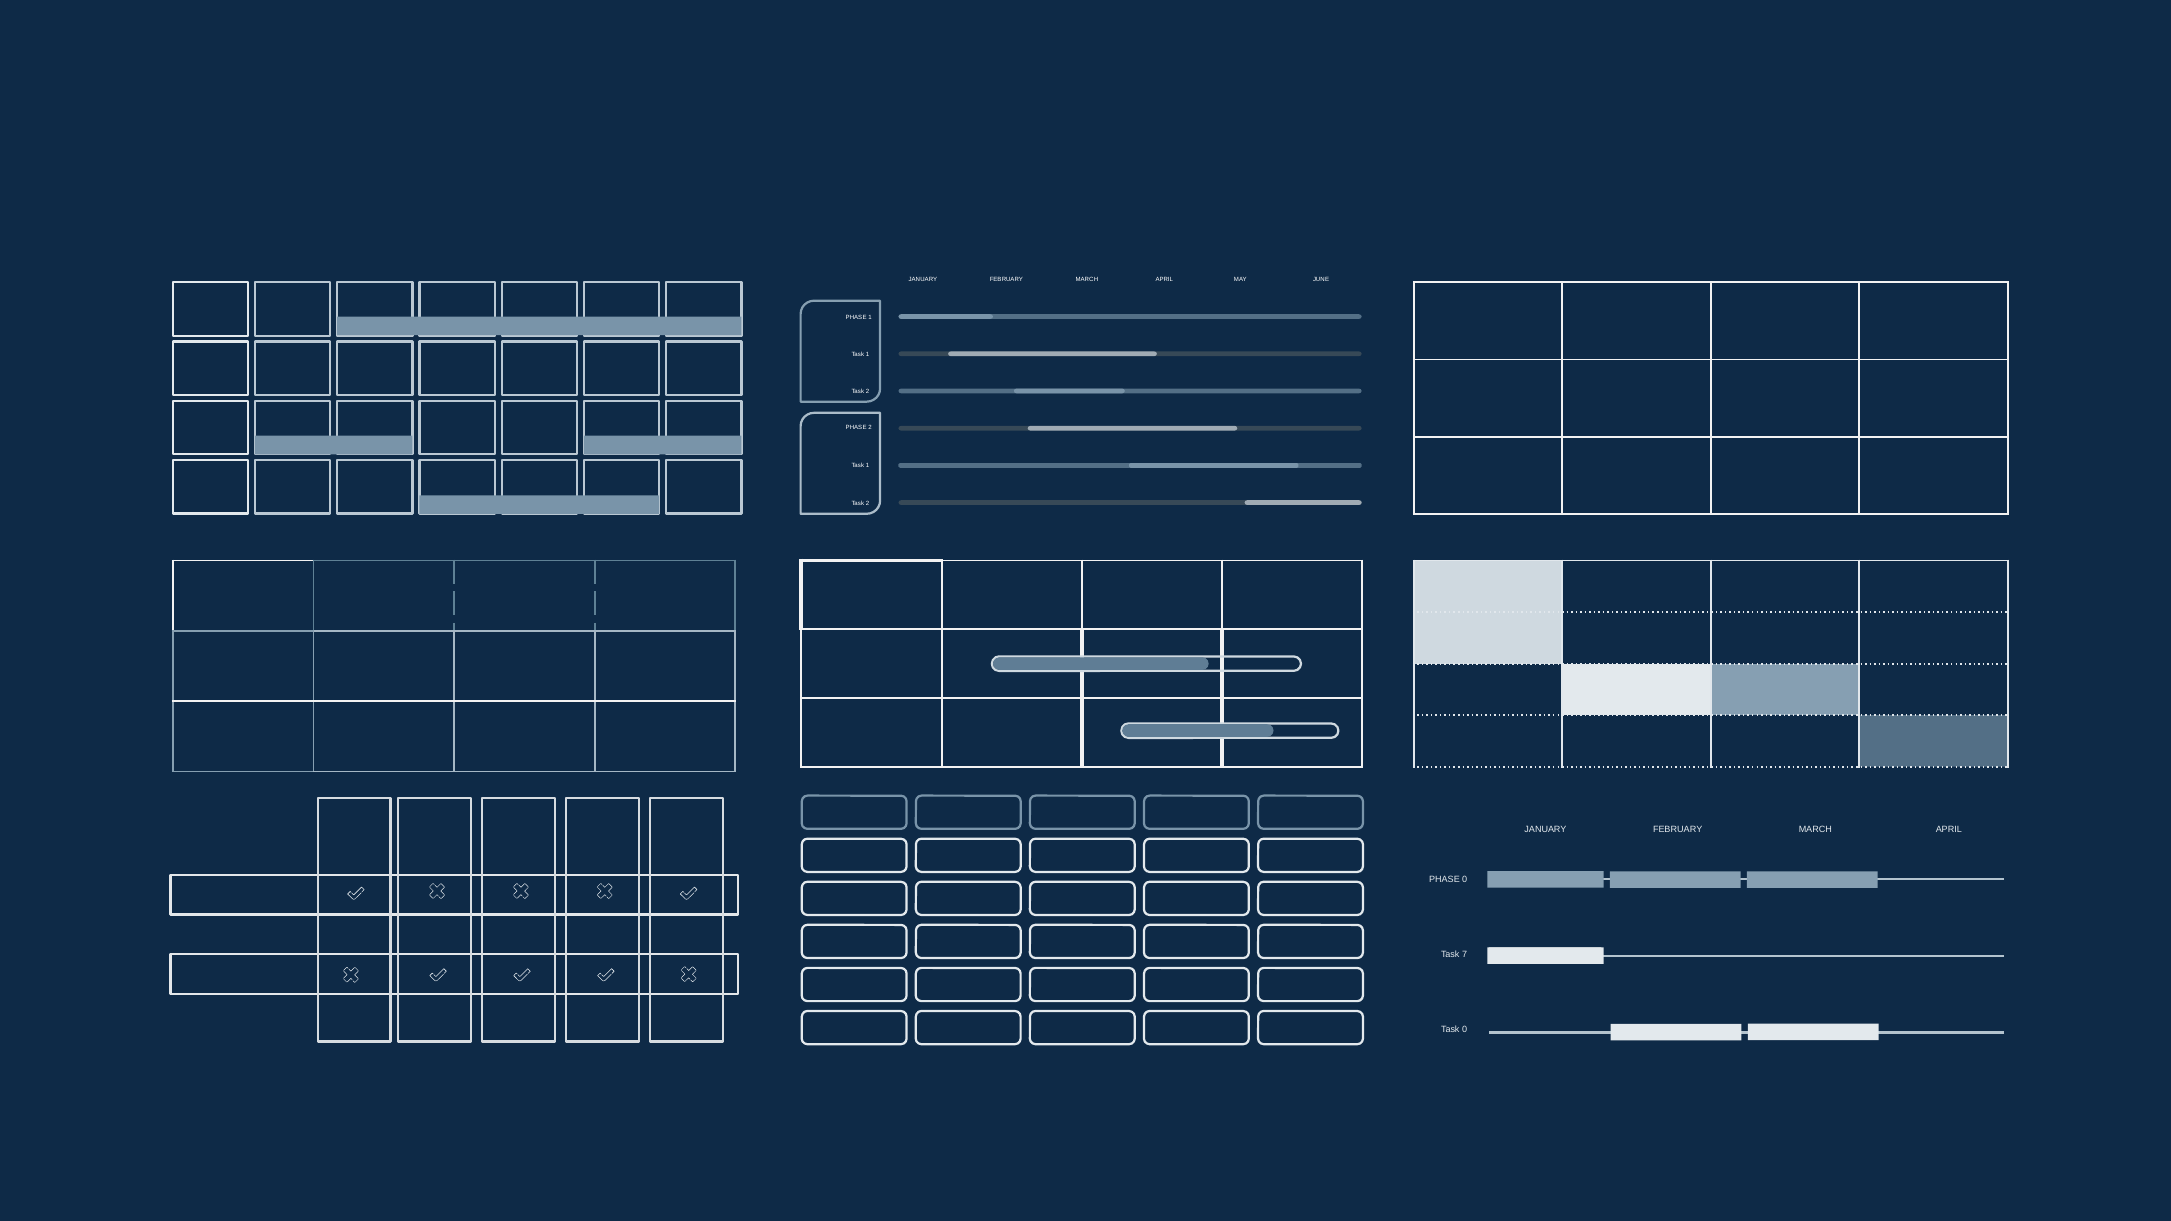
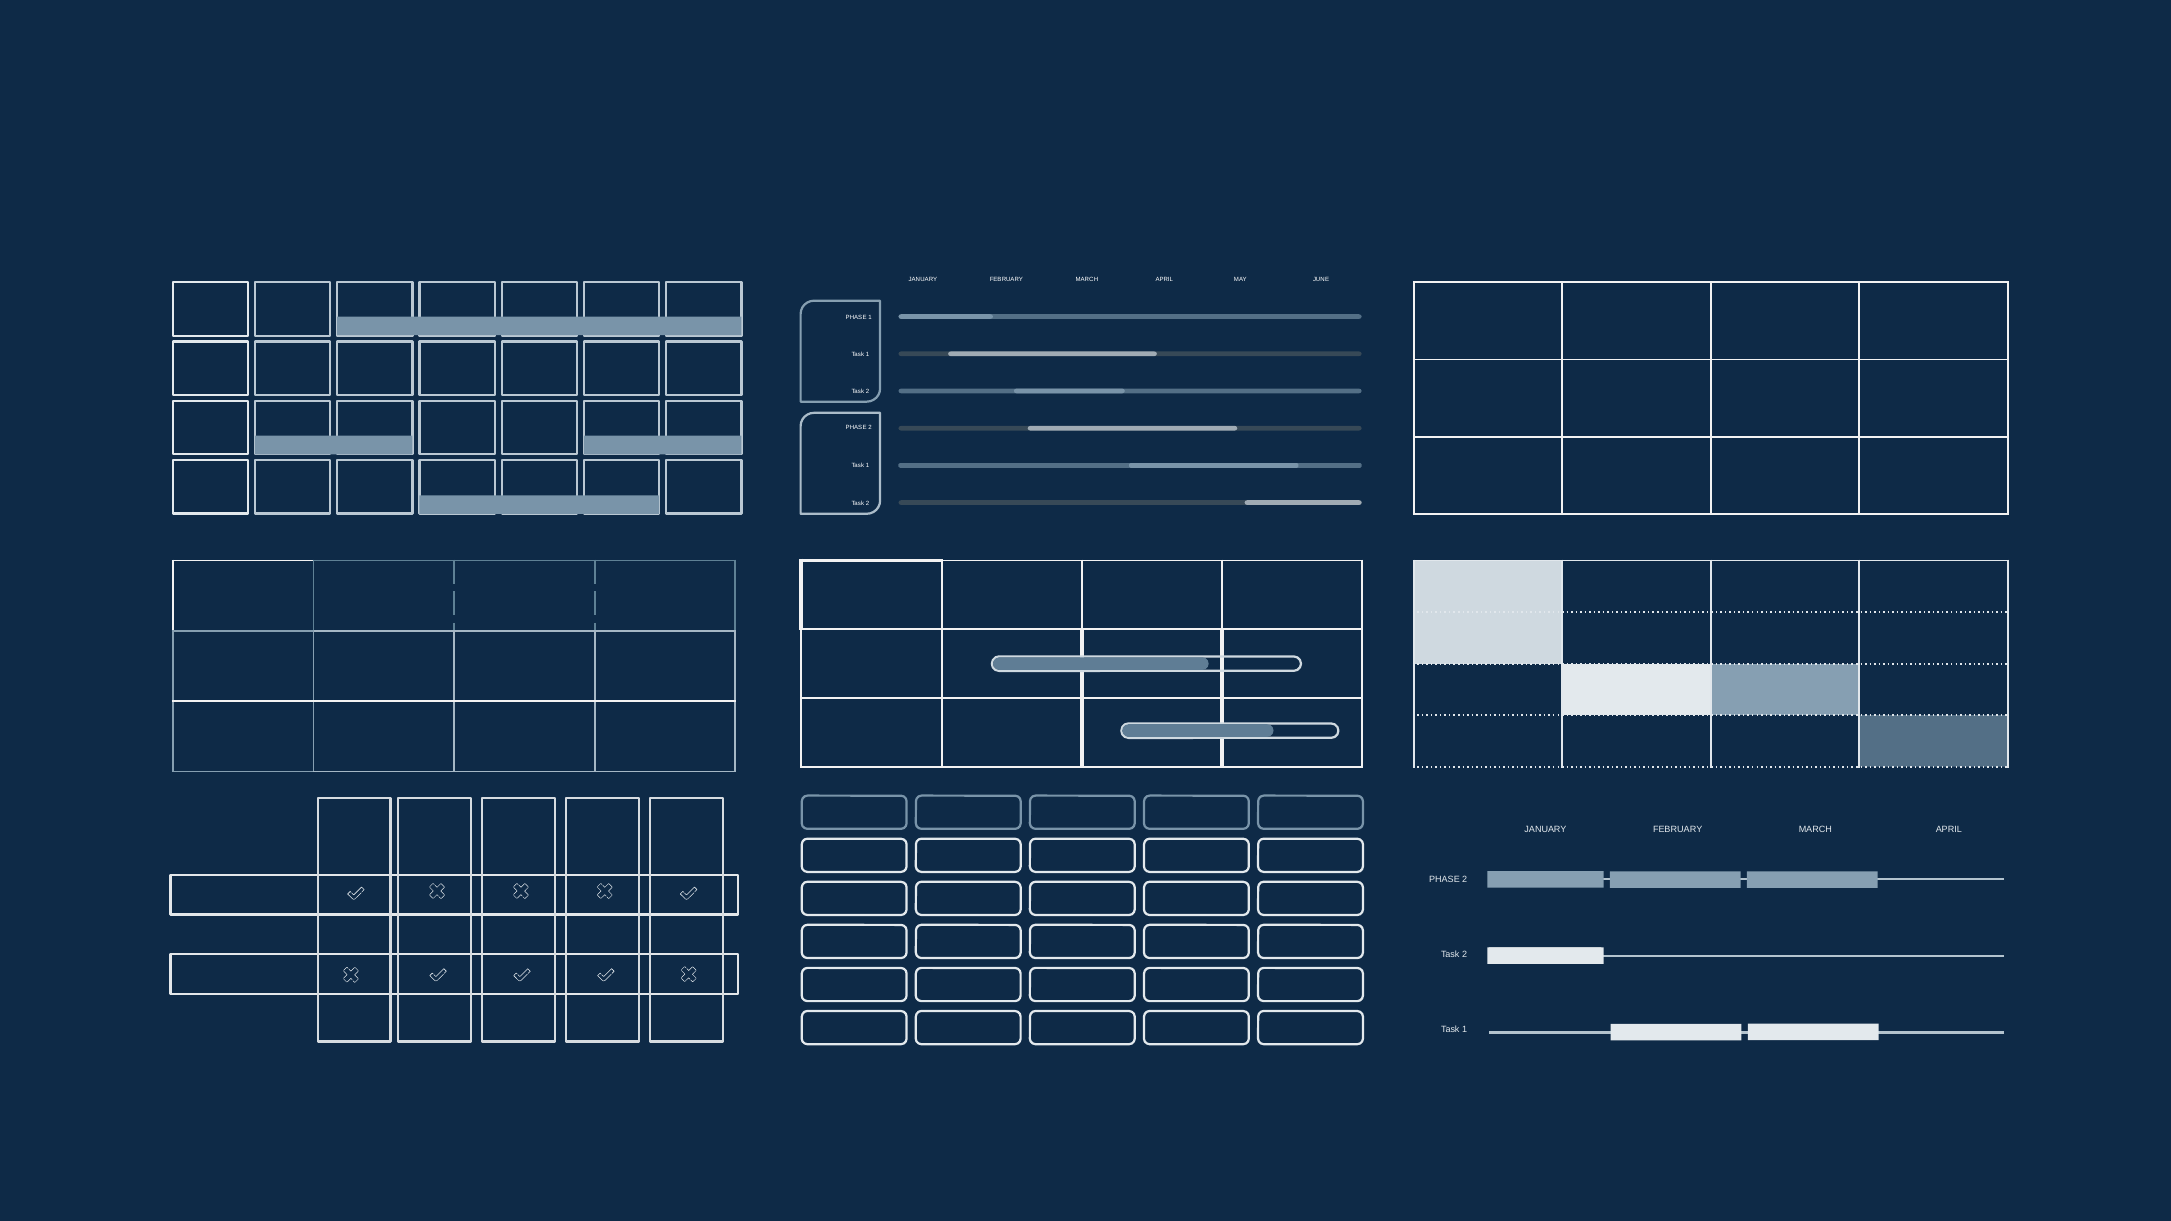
0: 0 -> 2 (1465, 880)
7: 7 -> 2 (1465, 955)
0: 0 -> 1 (1465, 1030)
